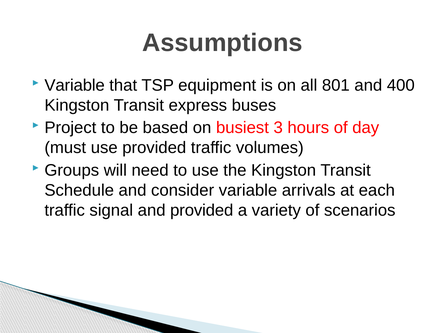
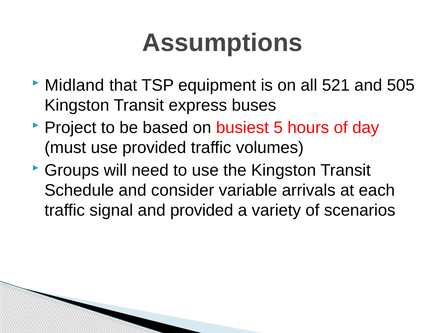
Variable: Variable -> Midland (74, 85)
801: 801 -> 521 (336, 85)
400: 400 -> 505 (401, 85)
3: 3 -> 5 (278, 128)
